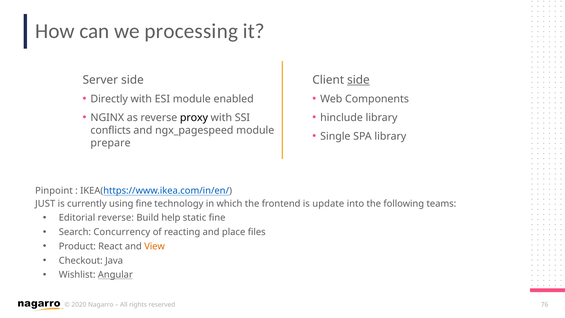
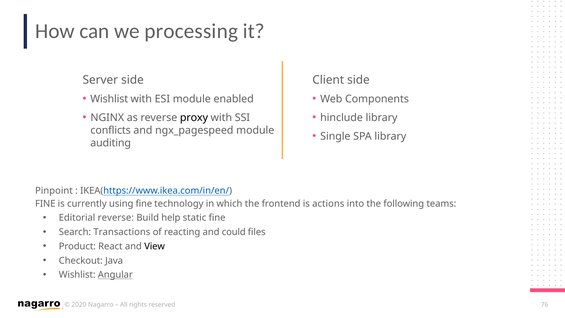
side underline: present -> none (358, 80)
Directly: Directly -> Wishlist (109, 99)
prepare: prepare -> auditing (111, 143)
JUST: JUST -> FINE (45, 204)
update: update -> actions (328, 204)
Concurrency: Concurrency -> Transactions (122, 232)
place: place -> could (234, 232)
View colour: orange -> black (155, 246)
